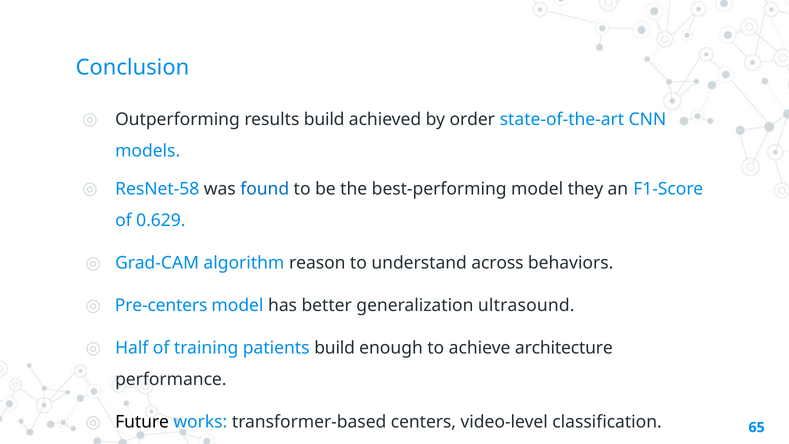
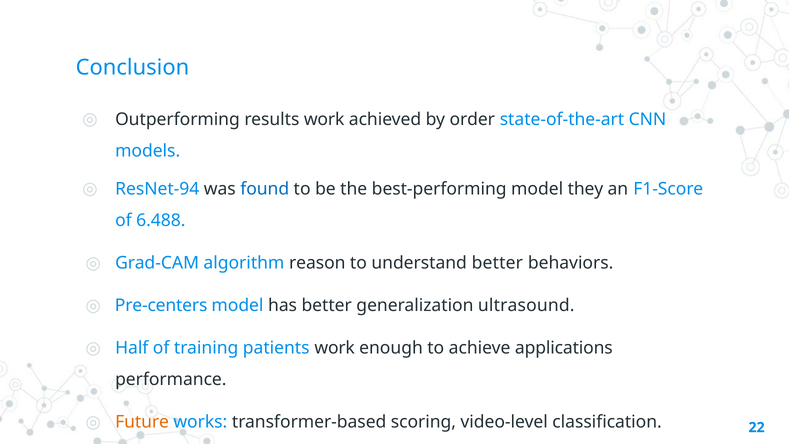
results build: build -> work (324, 119)
ResNet-58: ResNet-58 -> ResNet-94 (157, 189)
0.629: 0.629 -> 6.488 (161, 220)
understand across: across -> better (497, 263)
patients build: build -> work (335, 348)
architecture: architecture -> applications (564, 348)
Future colour: black -> orange (142, 422)
centers: centers -> scoring (423, 422)
65: 65 -> 22 (757, 427)
